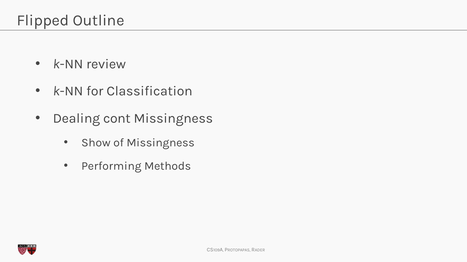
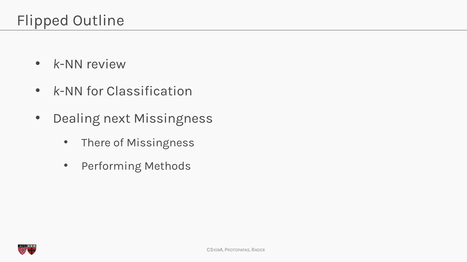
cont: cont -> next (117, 119)
Show: Show -> There (96, 143)
